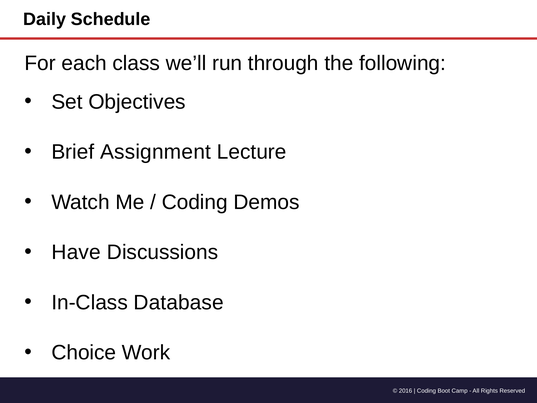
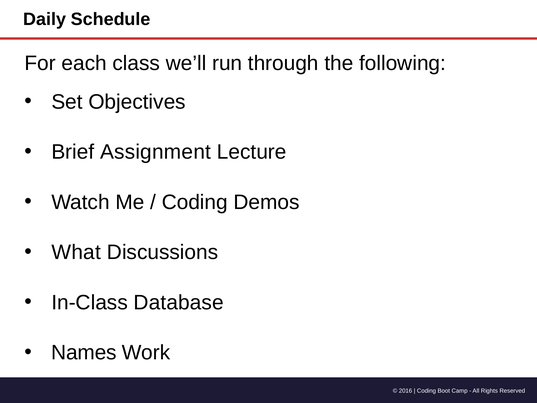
Have: Have -> What (76, 252)
Choice: Choice -> Names (84, 353)
